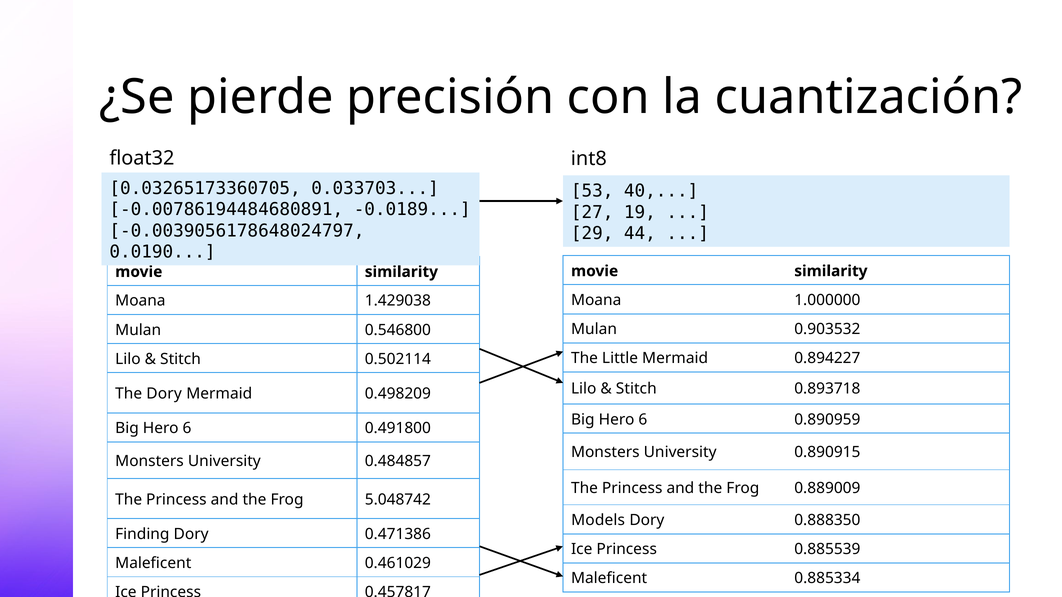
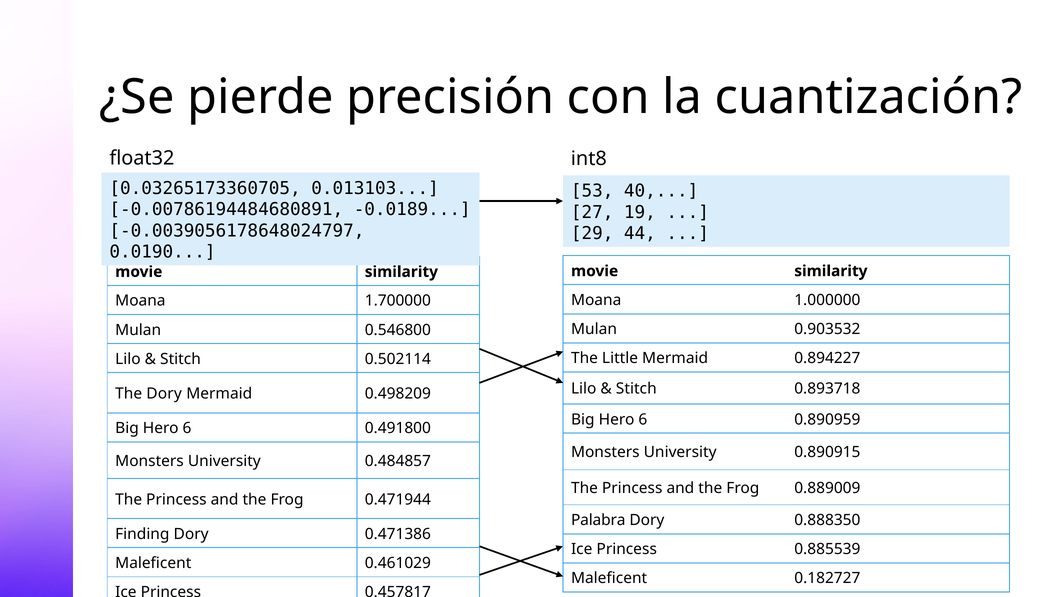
0.033703: 0.033703 -> 0.013103 (375, 188)
1.429038: 1.429038 -> 1.700000 (398, 301)
5.048742: 5.048742 -> 0.471944 (398, 500)
Models: Models -> Palabra (598, 521)
0.885334: 0.885334 -> 0.182727 (827, 579)
